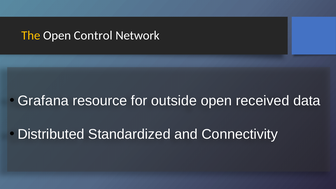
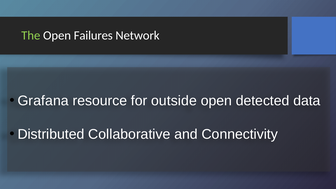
The colour: yellow -> light green (31, 36)
Control: Control -> Failures (93, 36)
received: received -> detected (263, 101)
Standardized: Standardized -> Collaborative (129, 134)
